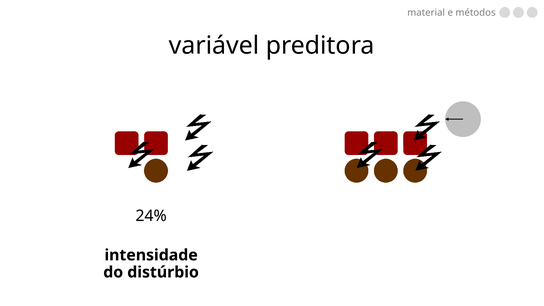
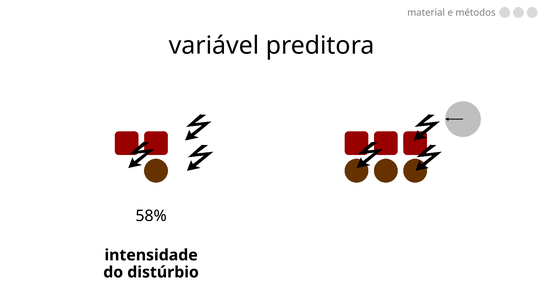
24%: 24% -> 58% (151, 216)
